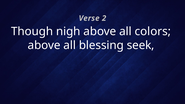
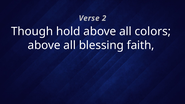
nigh: nigh -> hold (68, 31)
seek: seek -> faith (141, 45)
